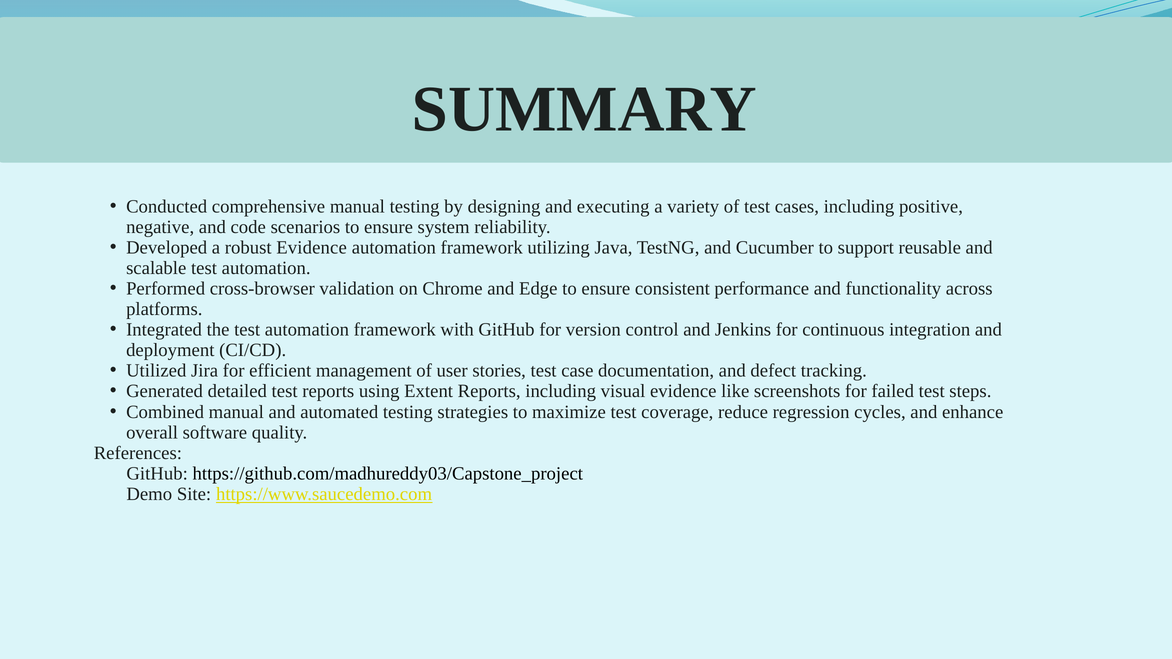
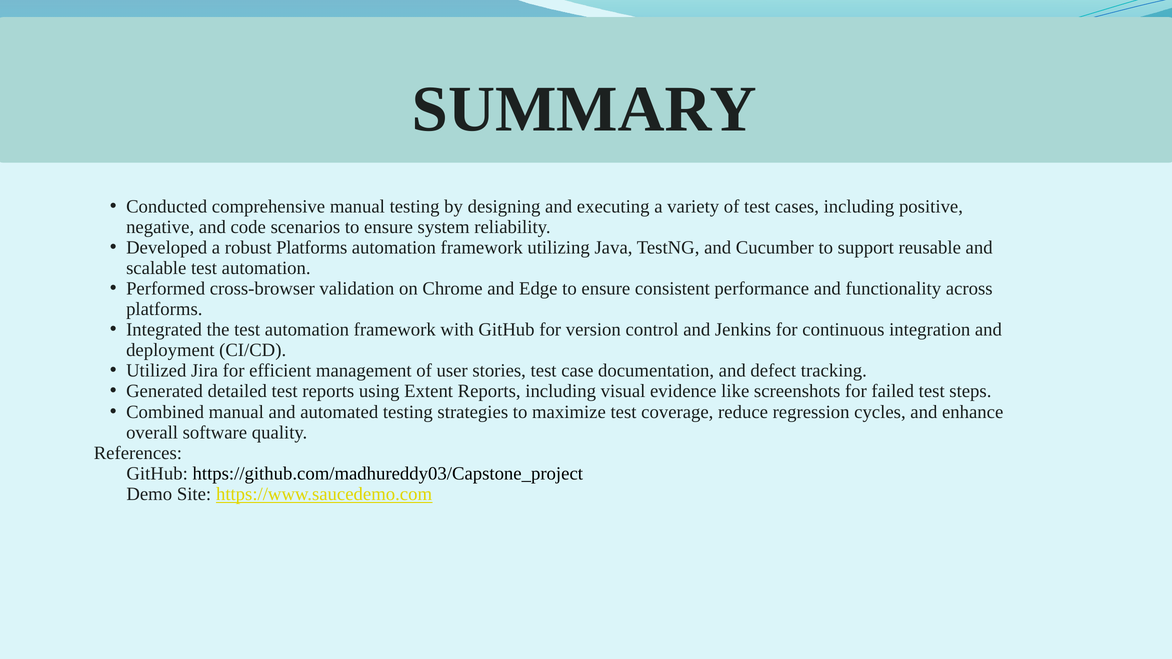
robust Evidence: Evidence -> Platforms (312, 248)
